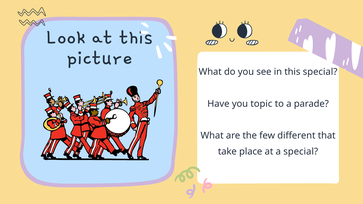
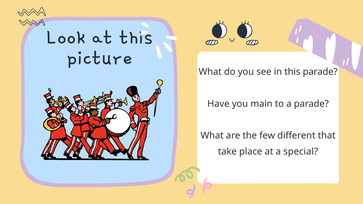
this special: special -> parade (320, 72)
topic: topic -> main (261, 104)
